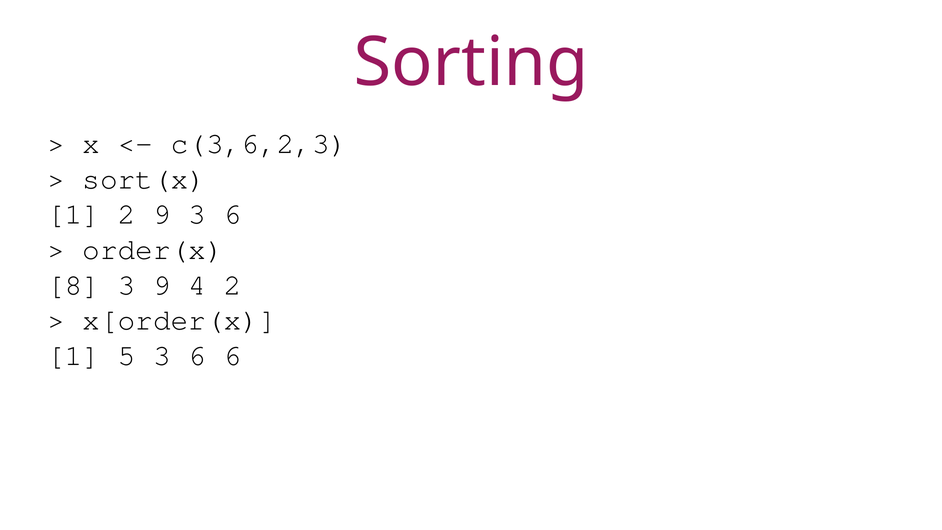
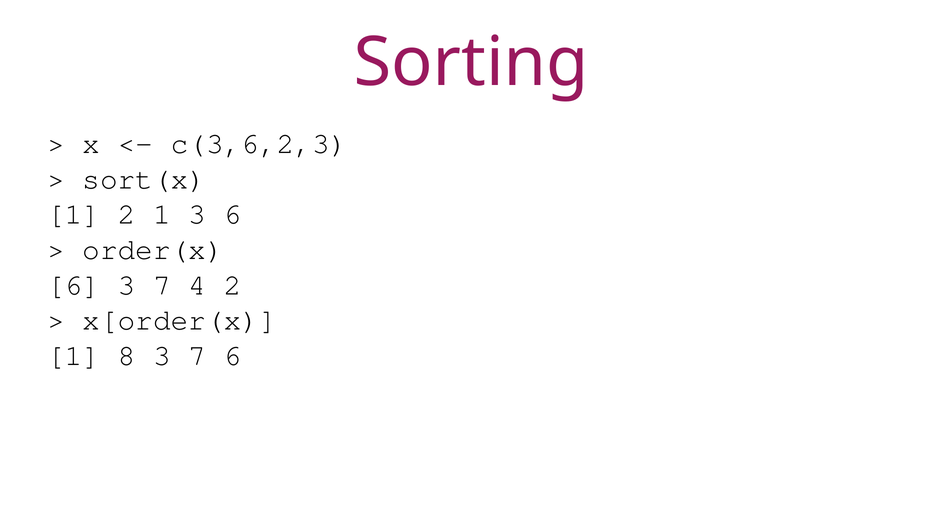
2 9: 9 -> 1 (162, 214)
8: 8 -> 6 (74, 285)
9: 9 -> 7 (162, 285)
5: 5 -> 8 (127, 355)
6: 6 -> 7 (197, 355)
